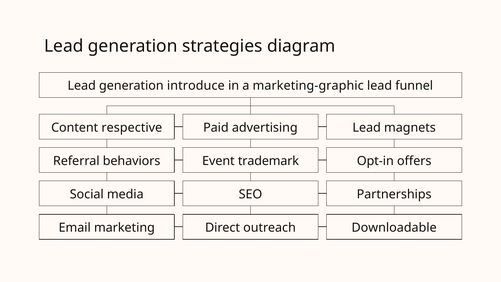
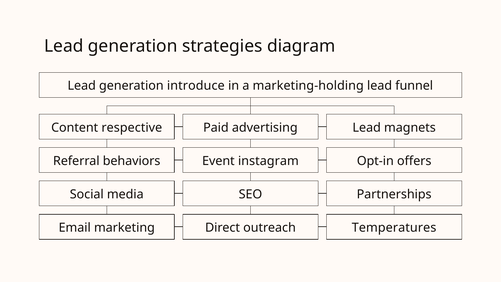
marketing-graphic: marketing-graphic -> marketing-holding (308, 86)
trademark: trademark -> instagram (268, 161)
Downloadable: Downloadable -> Temperatures (394, 227)
